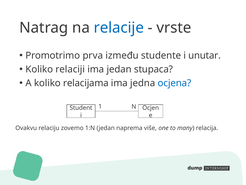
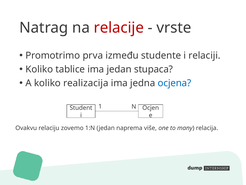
relacije colour: blue -> red (119, 28)
unutar: unutar -> relaciji (204, 55)
relaciji: relaciji -> tablice (70, 69)
relacijama: relacijama -> realizacija (86, 83)
